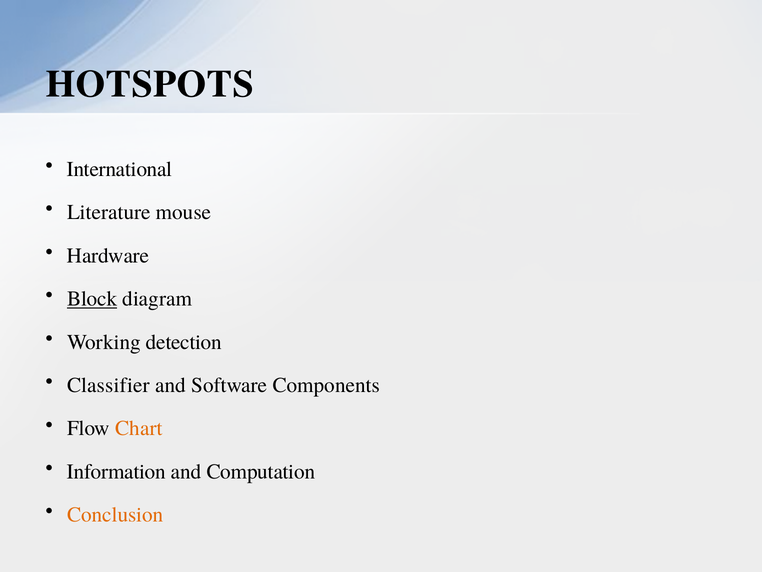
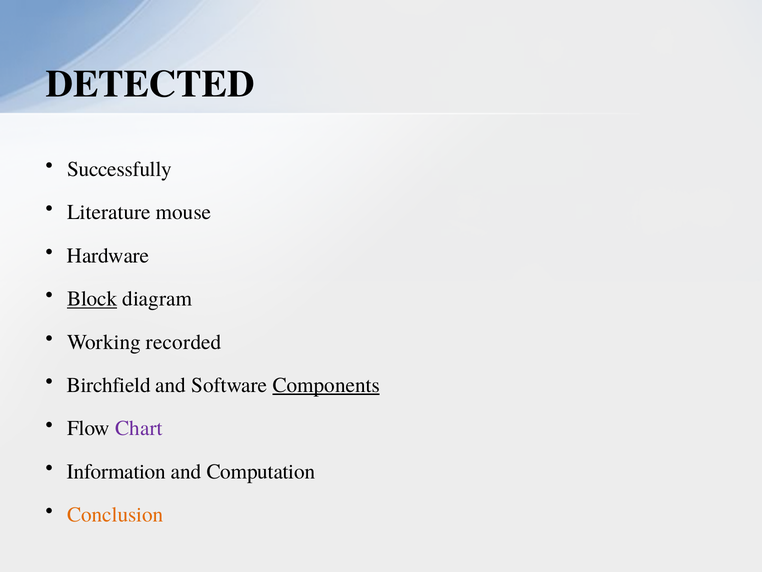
HOTSPOTS: HOTSPOTS -> DETECTED (150, 84)
International: International -> Successfully (119, 169)
detection: detection -> recorded (184, 342)
Classifier: Classifier -> Birchfield (109, 385)
Components underline: none -> present (326, 385)
Chart colour: orange -> purple (139, 428)
